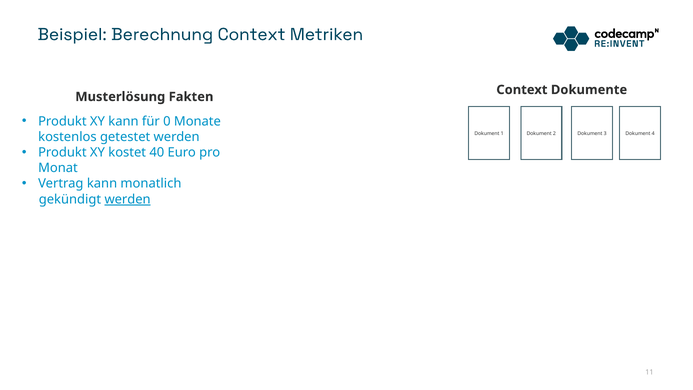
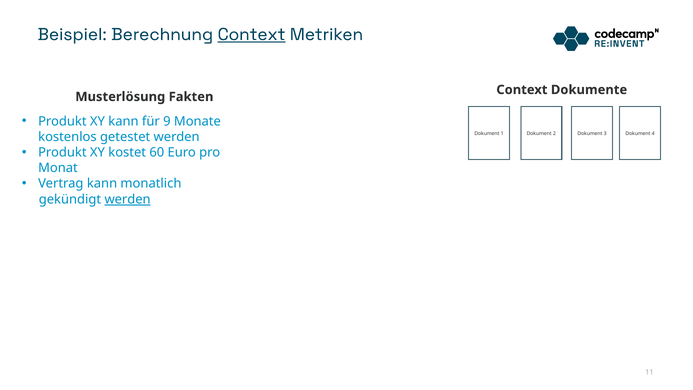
Context underline: none -> present (252, 34)
0: 0 -> 9 (167, 121)
40: 40 -> 60 (157, 152)
